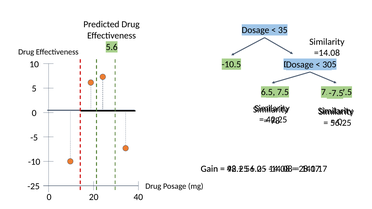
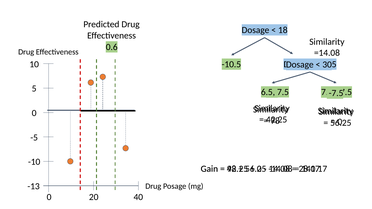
35: 35 -> 18 (283, 30)
5.6: 5.6 -> 0.6 (112, 47)
-25: -25 -> -13 (34, 187)
